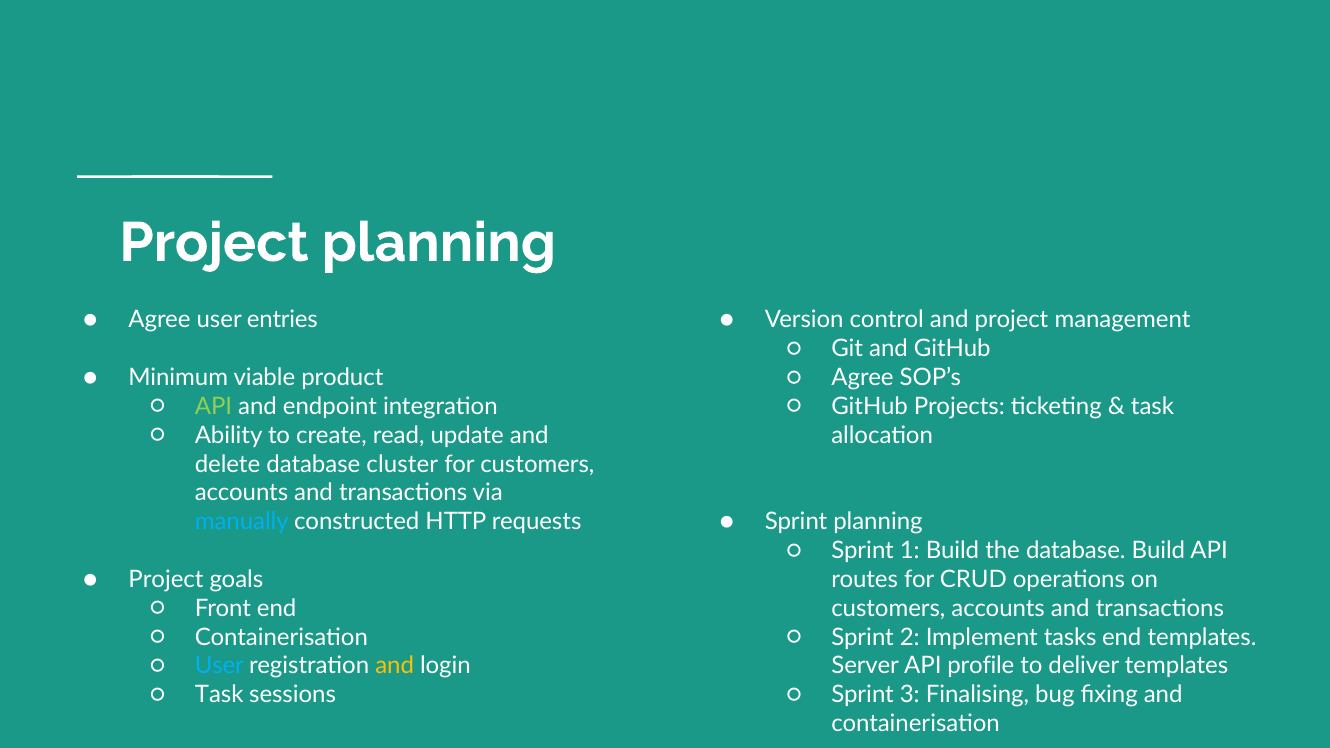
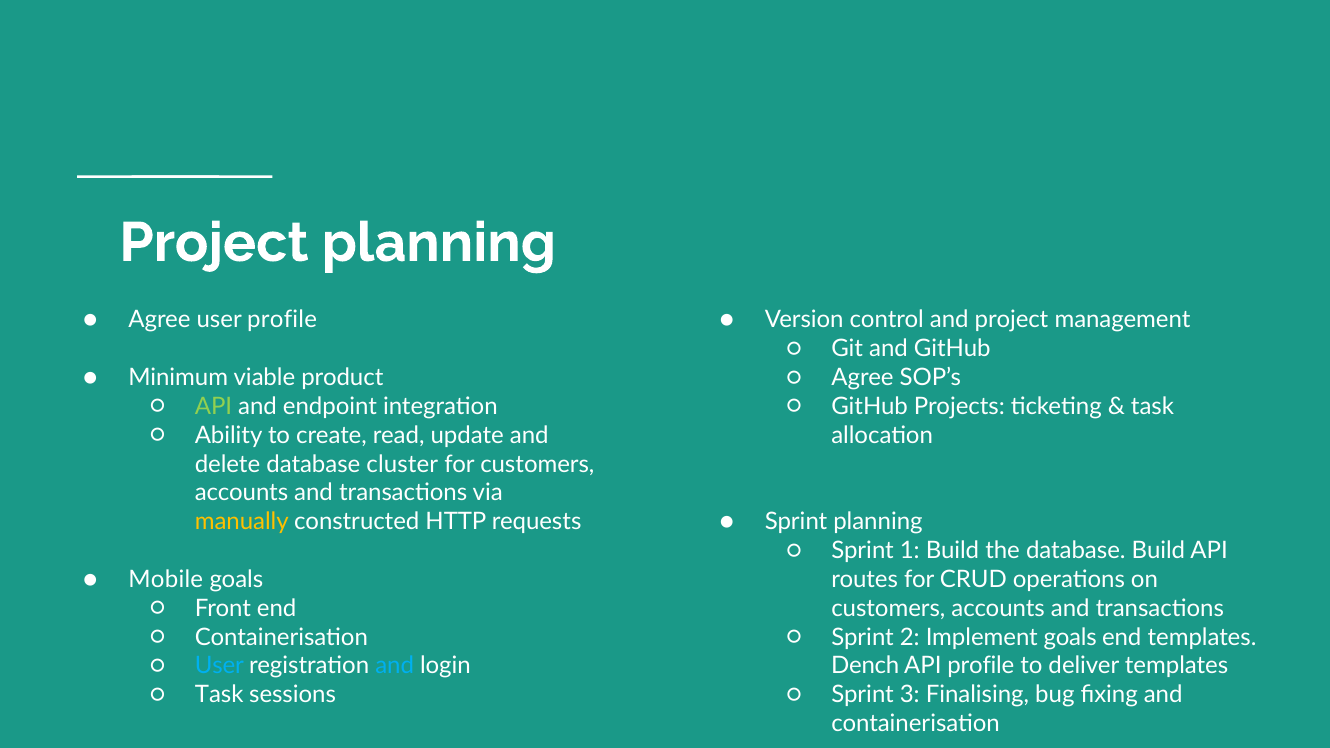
user entries: entries -> profile (282, 320)
manually colour: light blue -> yellow (242, 522)
Project: Project -> Mobile (166, 580)
Implement tasks: tasks -> goals (1070, 637)
and colour: yellow -> light blue (395, 666)
Server: Server -> Dench (865, 666)
